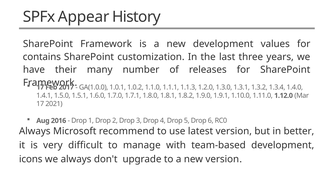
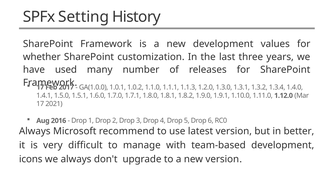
Appear: Appear -> Setting (84, 17)
contains: contains -> whether (42, 57)
their: their -> used (66, 70)
